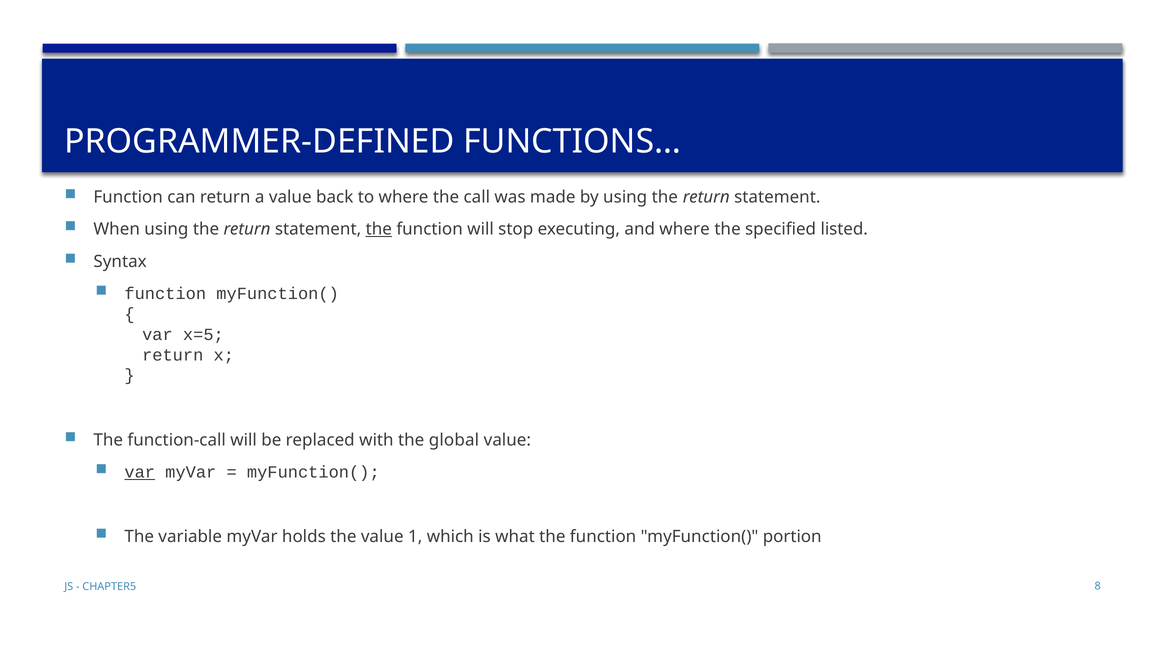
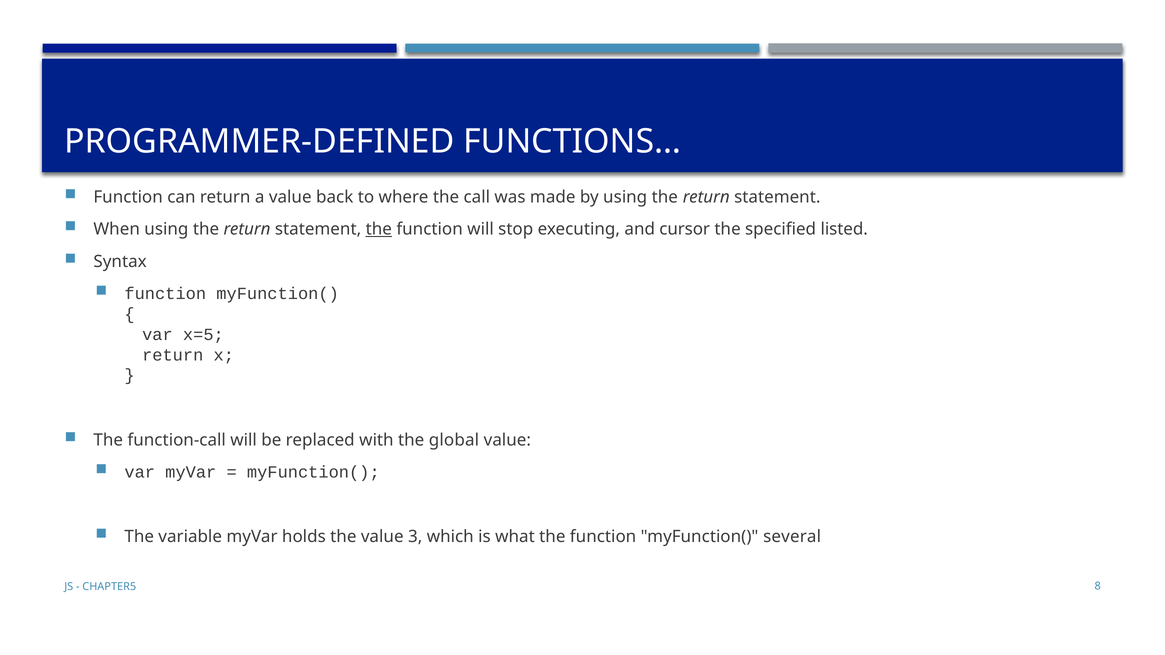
and where: where -> cursor (685, 229)
var underline: present -> none (140, 472)
1: 1 -> 3 (415, 537)
portion: portion -> several (792, 537)
